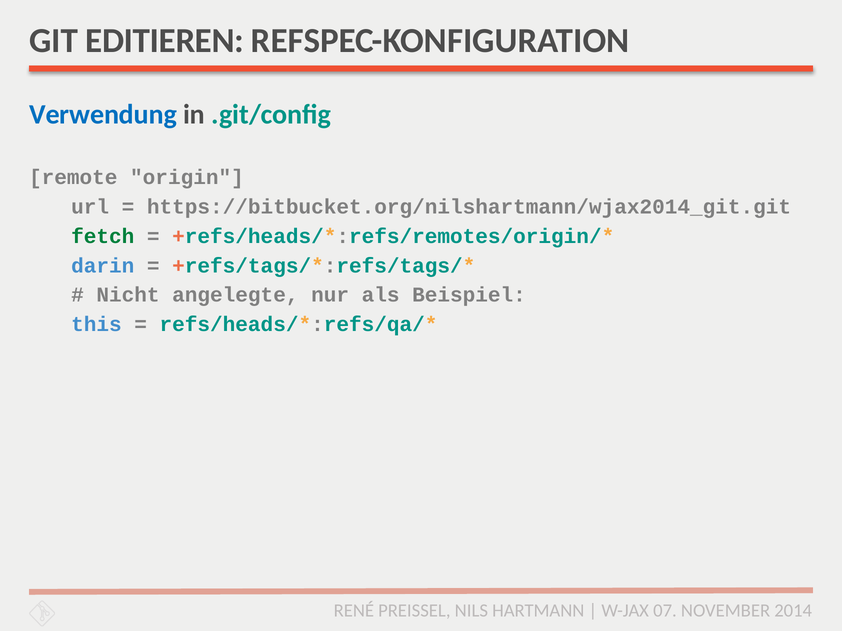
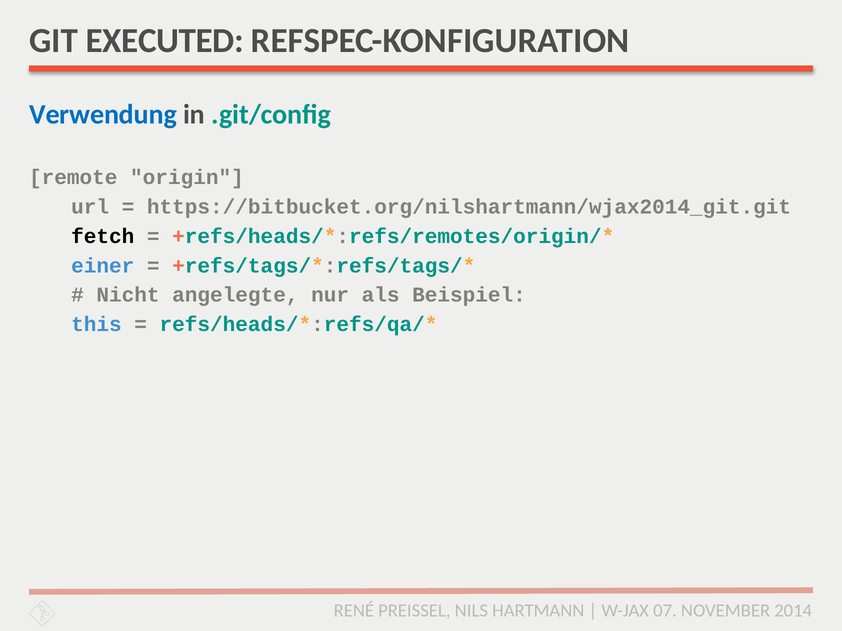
EDITIEREN: EDITIEREN -> EXECUTED (165, 41)
fetch colour: green -> black (103, 236)
darin: darin -> einer (103, 266)
